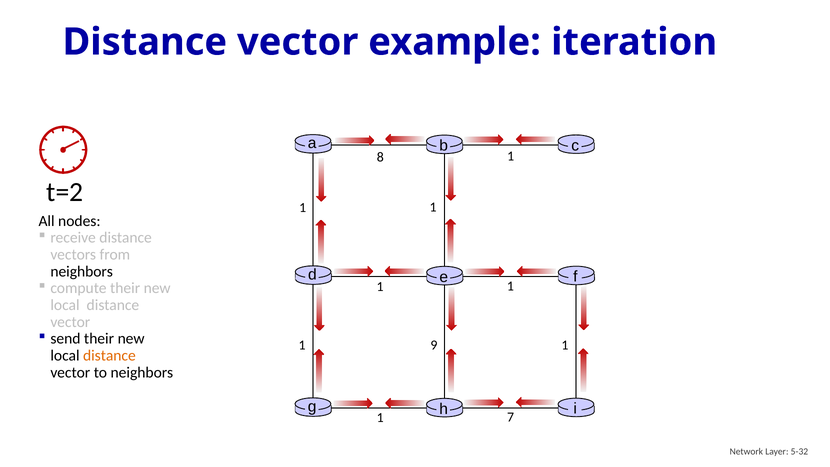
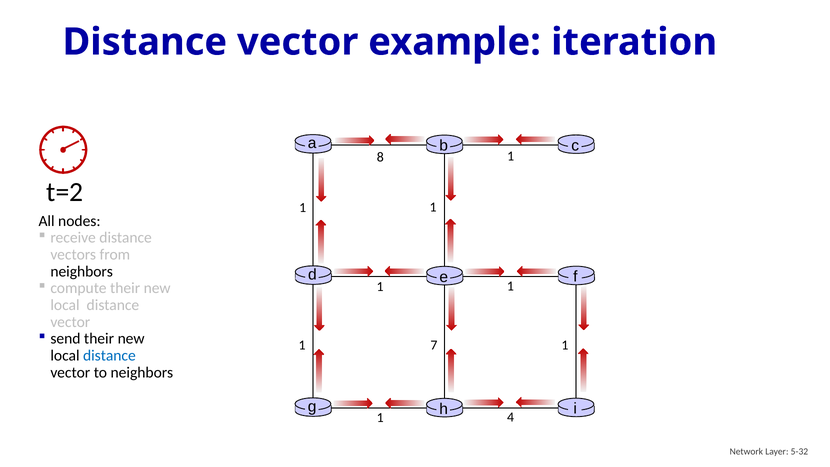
9: 9 -> 7 (434, 345)
distance colour: orange -> blue (109, 355)
7: 7 -> 4 (511, 417)
